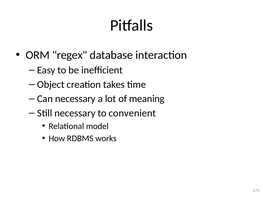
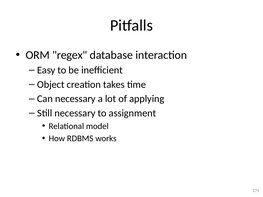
meaning: meaning -> applying (147, 99)
convenient: convenient -> assignment (132, 113)
